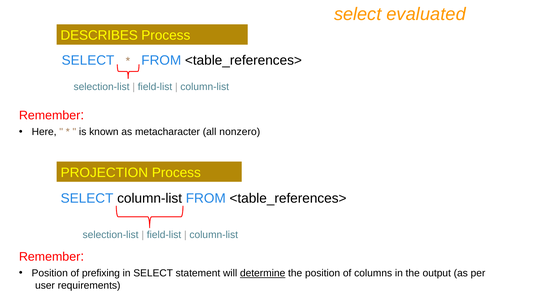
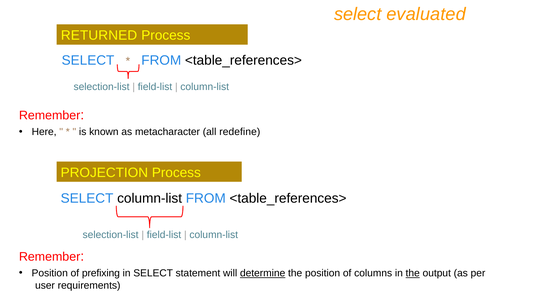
DESCRIBES: DESCRIBES -> RETURNED (99, 36)
nonzero: nonzero -> redefine (240, 132)
the underline: none -> present (413, 274)
